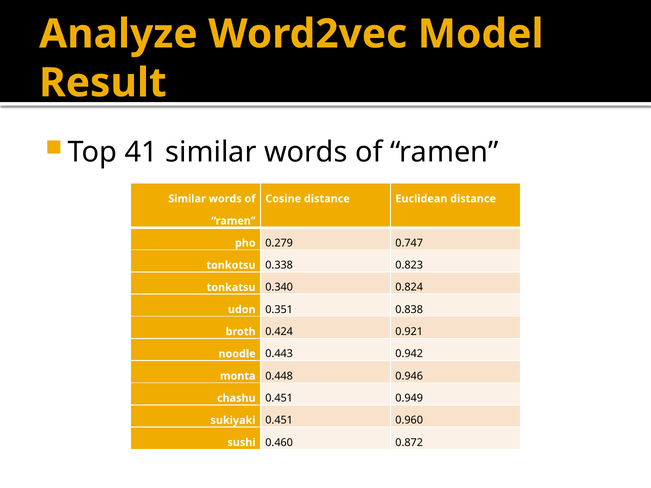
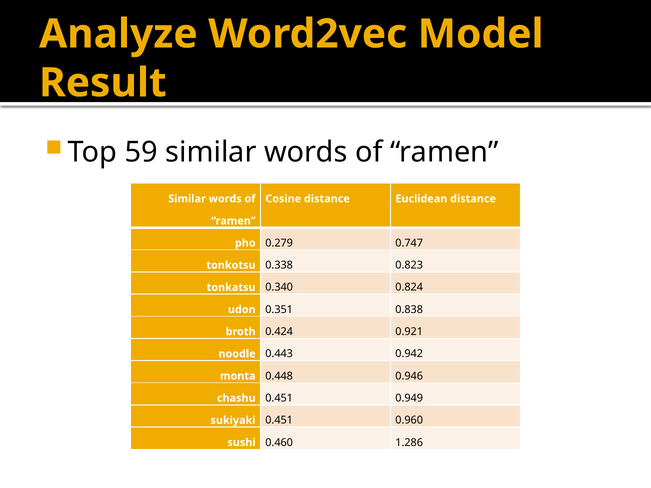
41: 41 -> 59 (141, 152)
0.872: 0.872 -> 1.286 (409, 443)
